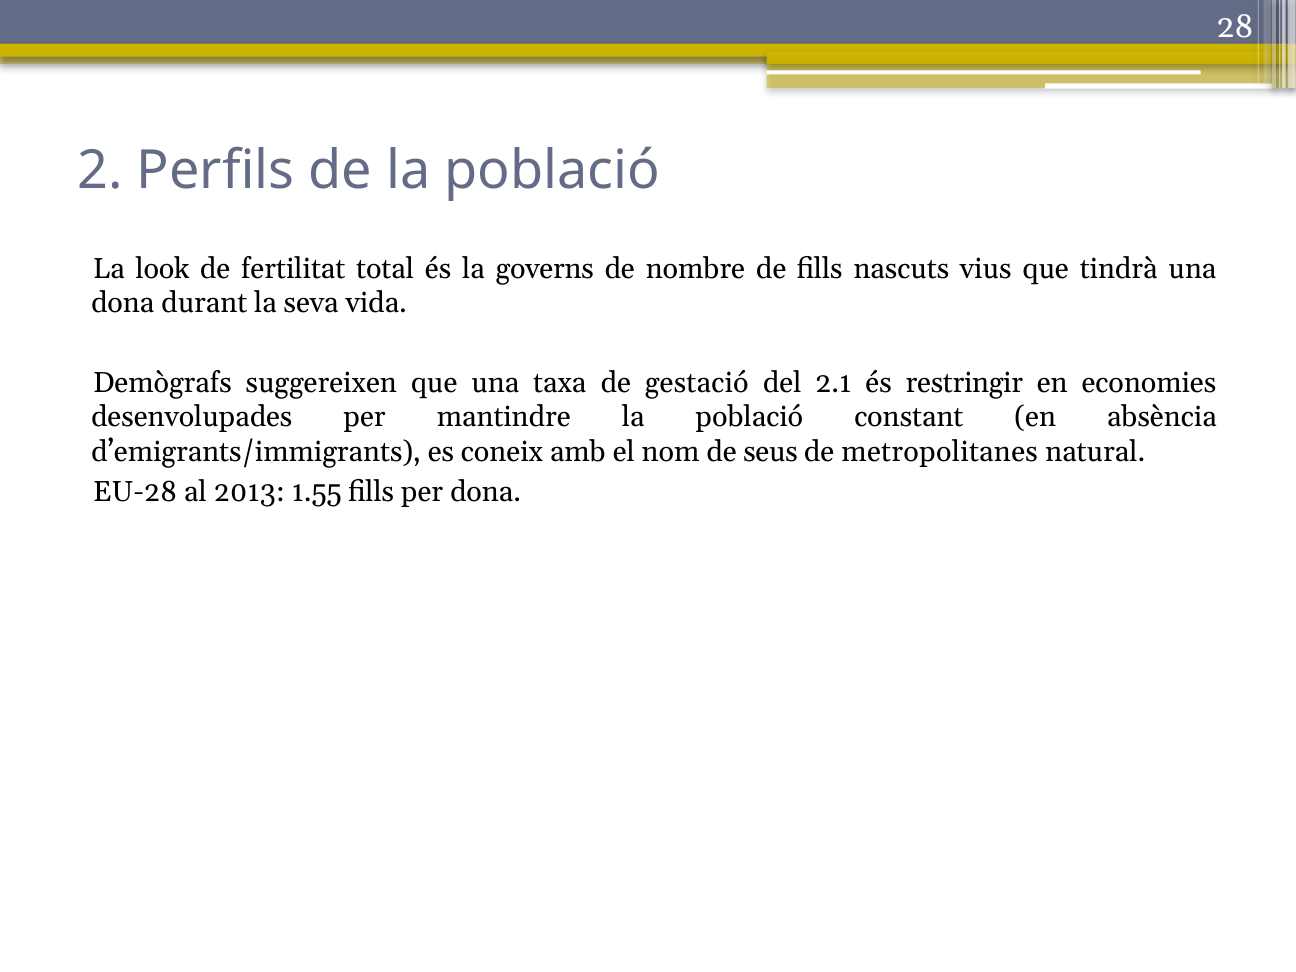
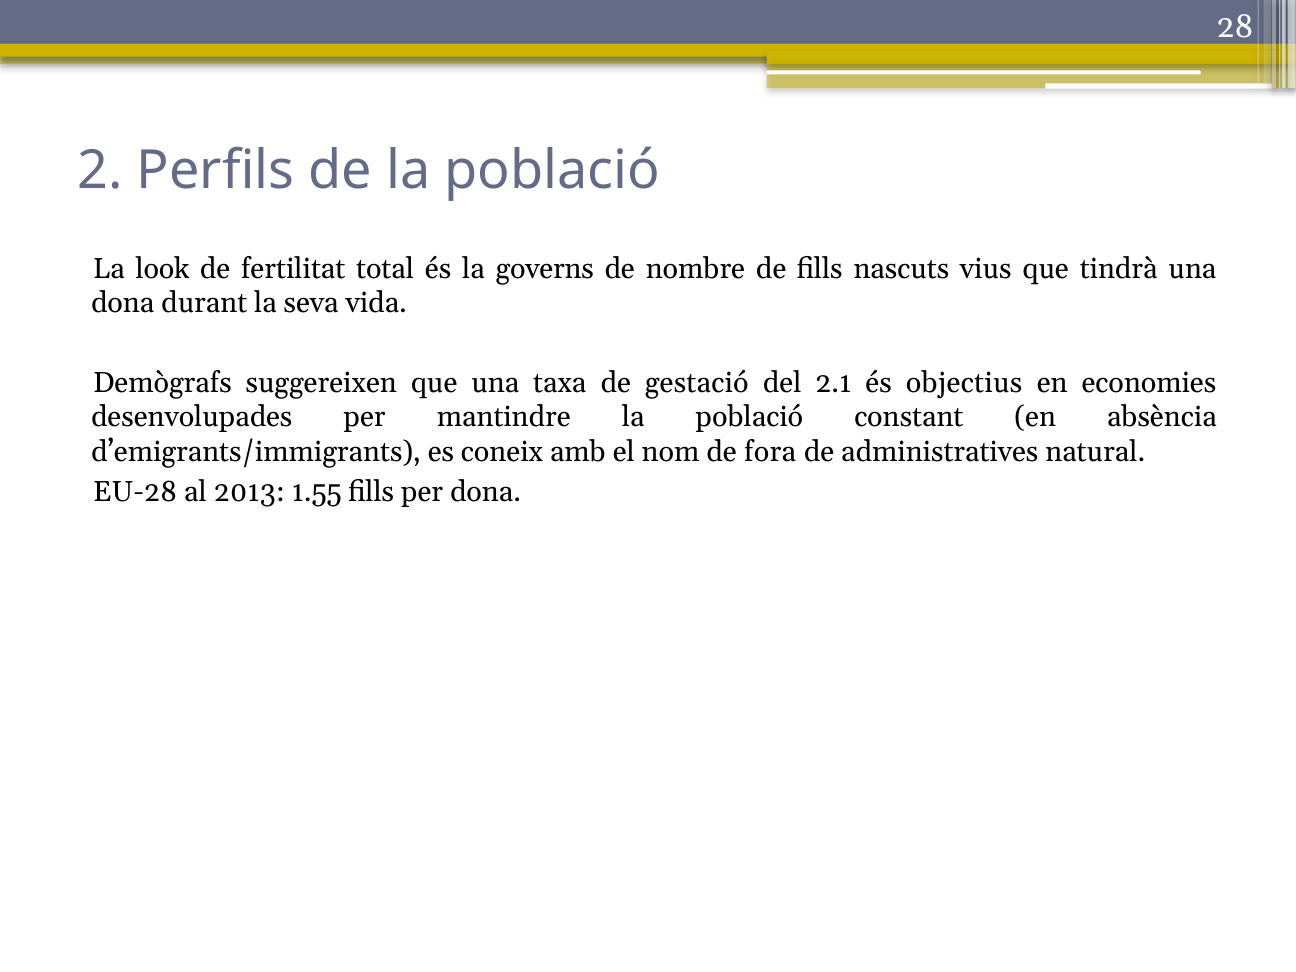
restringir: restringir -> objectius (964, 383)
seus: seus -> fora (770, 452)
metropolitanes: metropolitanes -> administratives (940, 452)
